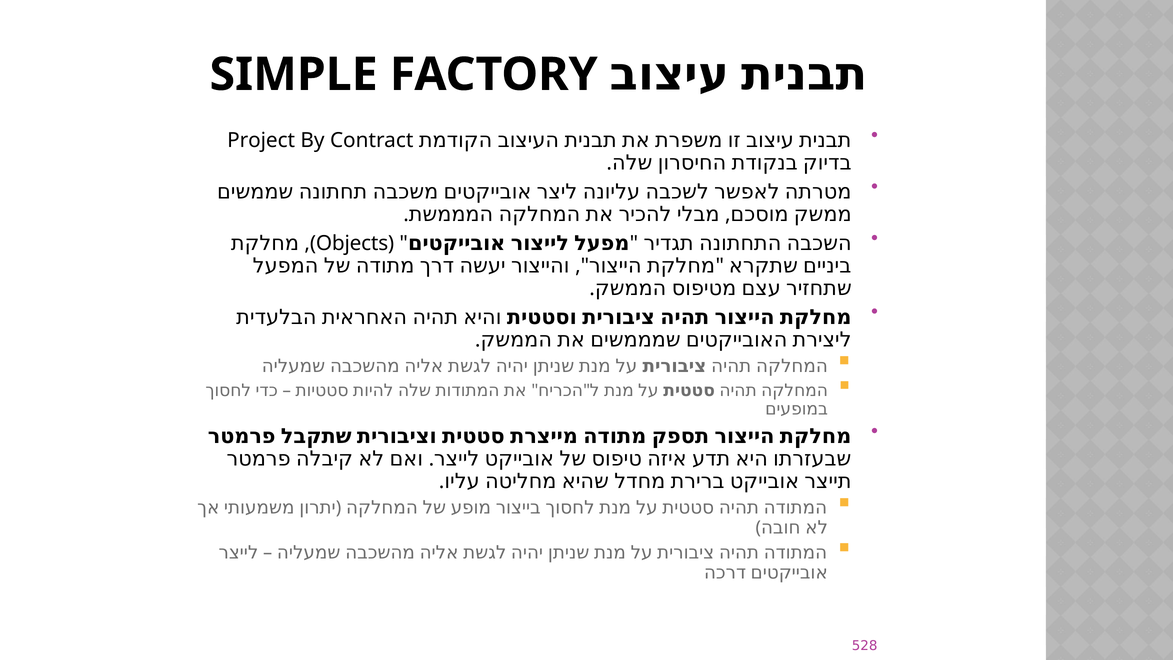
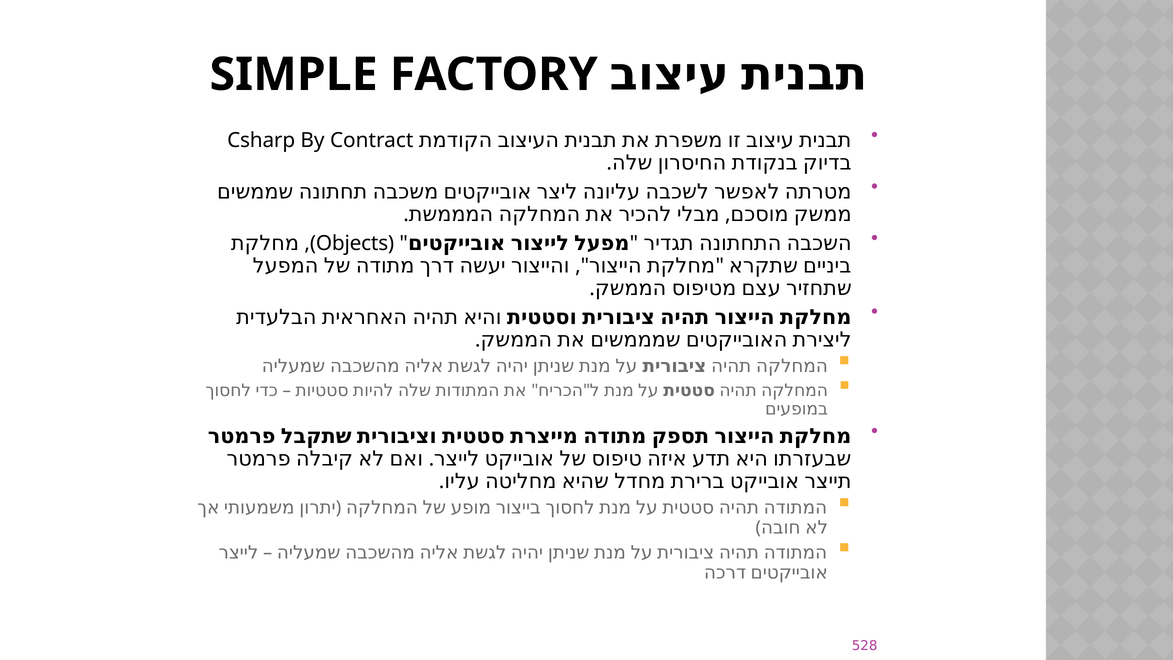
Project: Project -> Csharp (261, 140)
